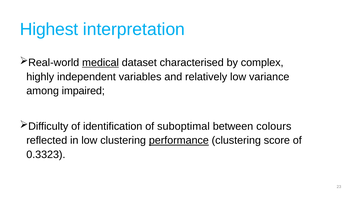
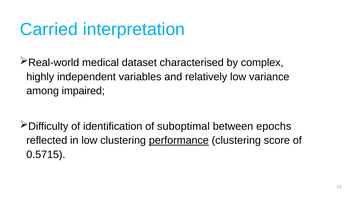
Highest: Highest -> Carried (49, 29)
medical underline: present -> none (100, 63)
colours: colours -> epochs (274, 126)
0.3323: 0.3323 -> 0.5715 (46, 154)
